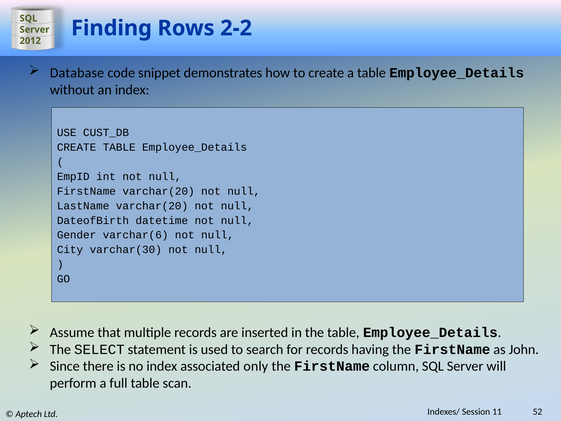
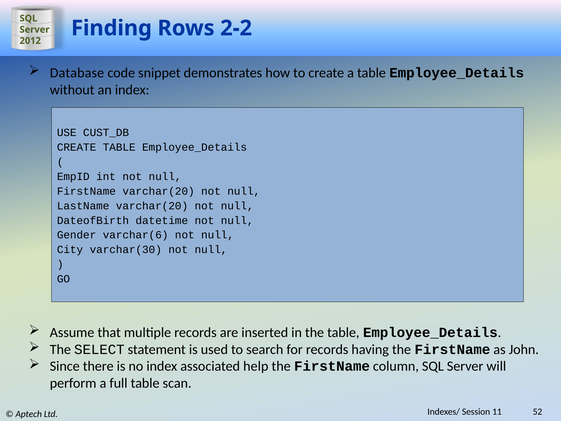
only: only -> help (256, 366)
